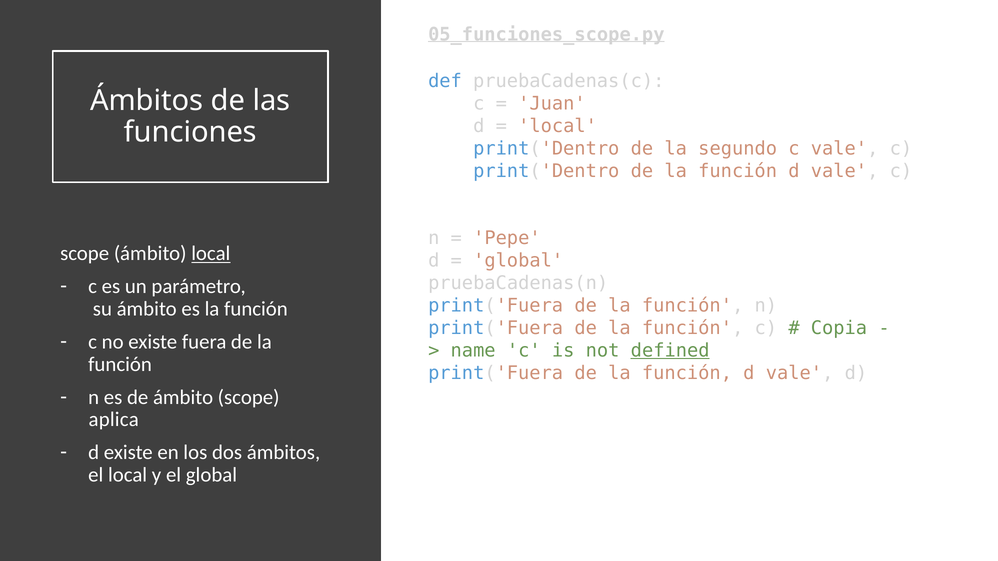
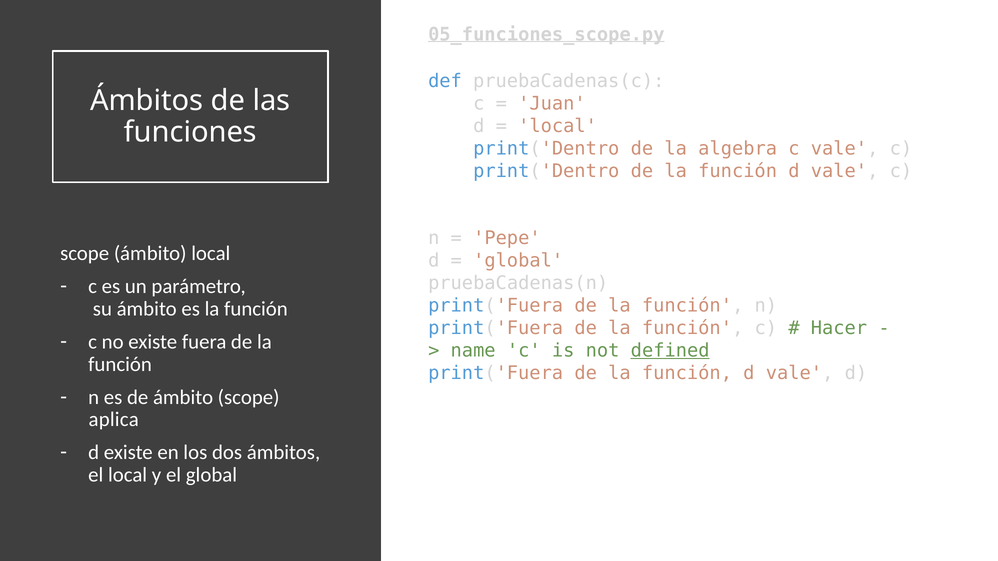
segundo: segundo -> algebra (738, 149)
local underline: present -> none (211, 254)
Copia: Copia -> Hacer (839, 328)
